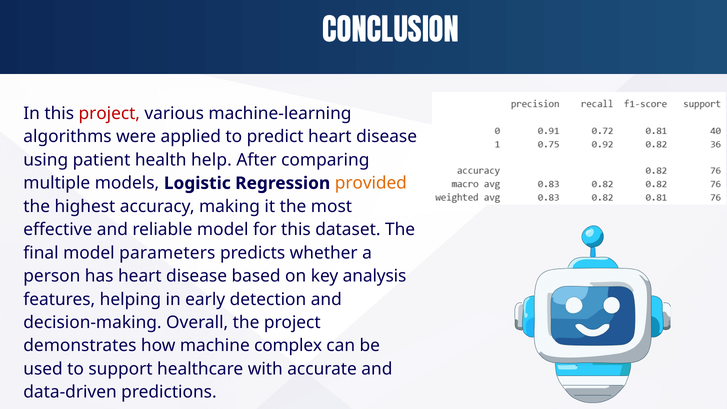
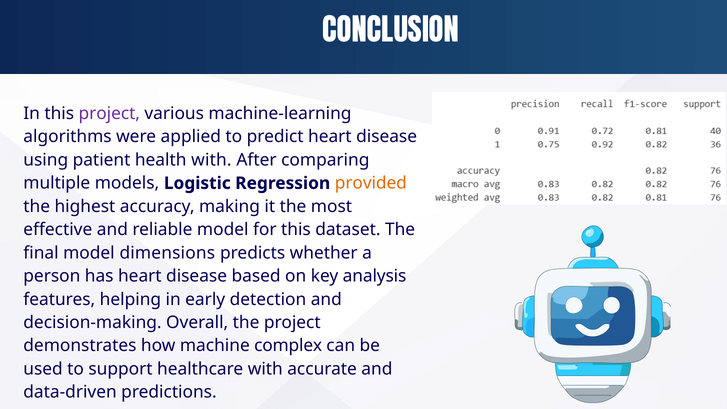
project colour: red -> purple (109, 114)
health help: help -> with (211, 160)
parameters: parameters -> dimensions (167, 253)
